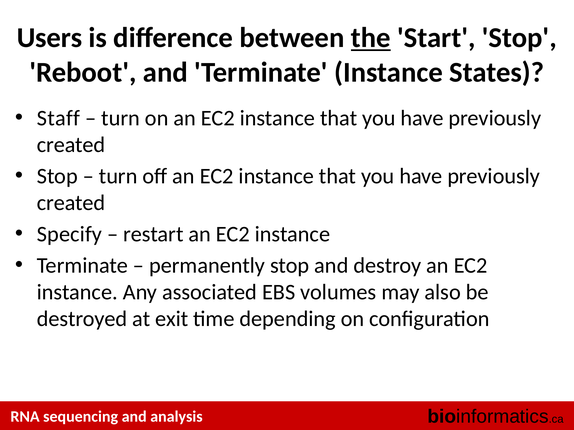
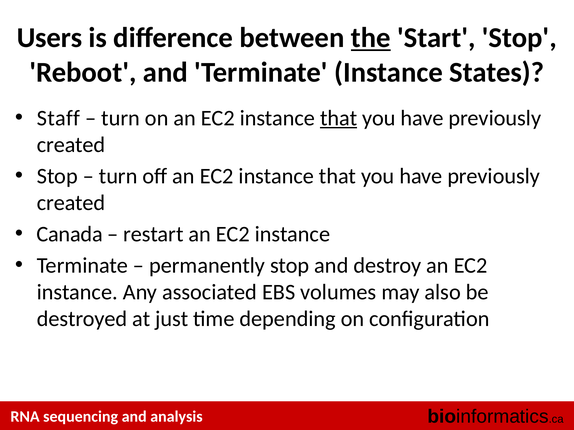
that underline: none -> present (339, 118)
Specify: Specify -> Canada (70, 234)
exit: exit -> just (172, 319)
